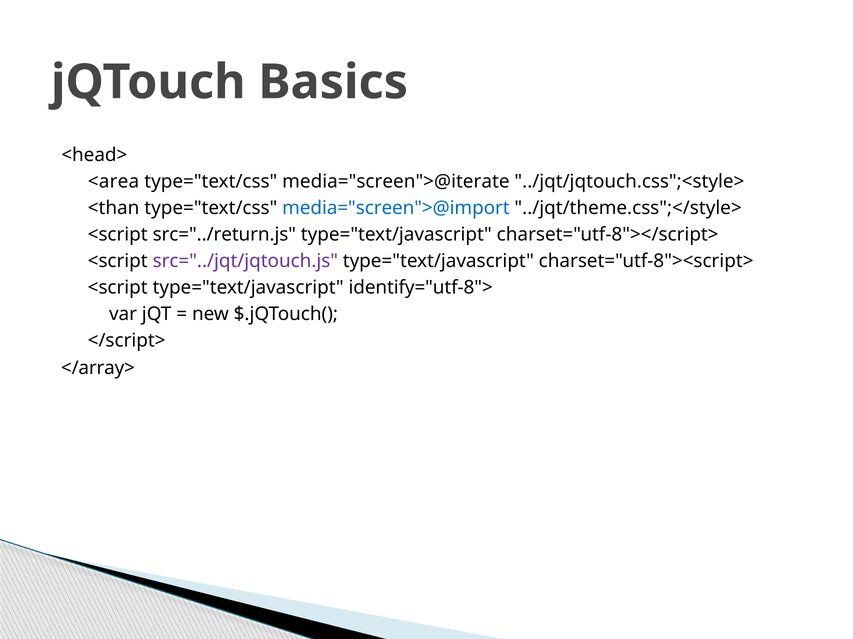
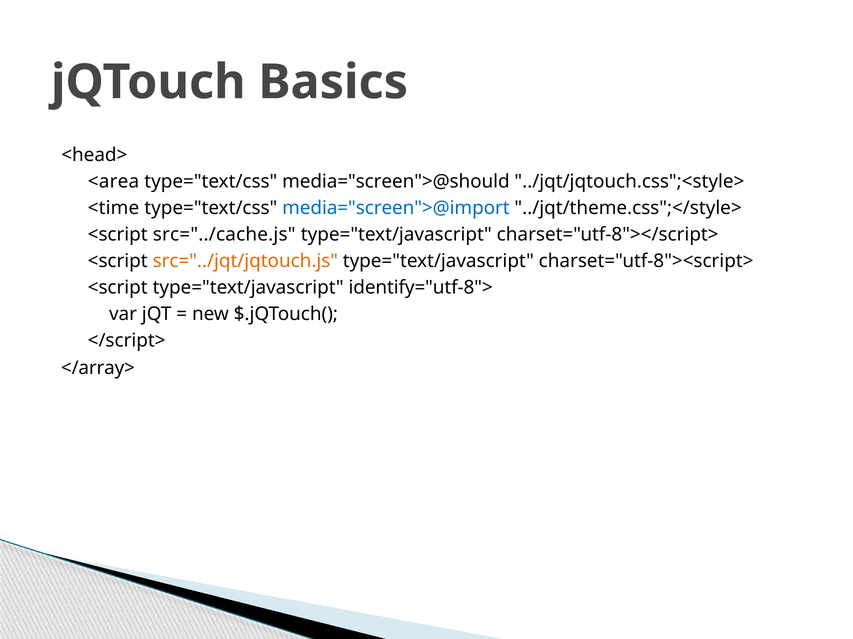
media="screen">@iterate: media="screen">@iterate -> media="screen">@should (396, 182)
<than: <than -> <time (113, 208)
src="../return.js: src="../return.js -> src="../cache.js (224, 235)
src="../jqt/jqtouch.js colour: purple -> orange (245, 261)
